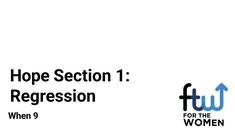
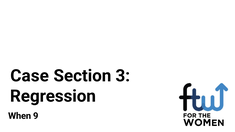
Hope: Hope -> Case (30, 76)
1: 1 -> 3 (123, 76)
